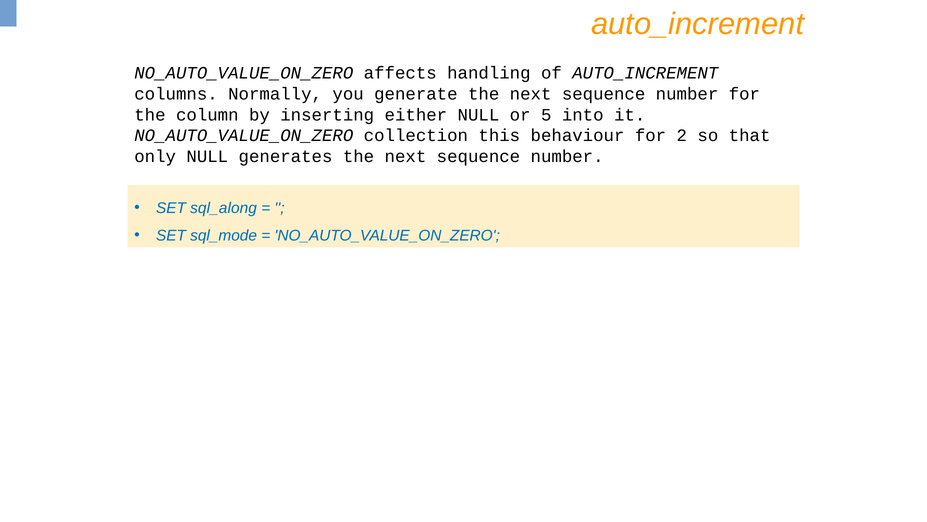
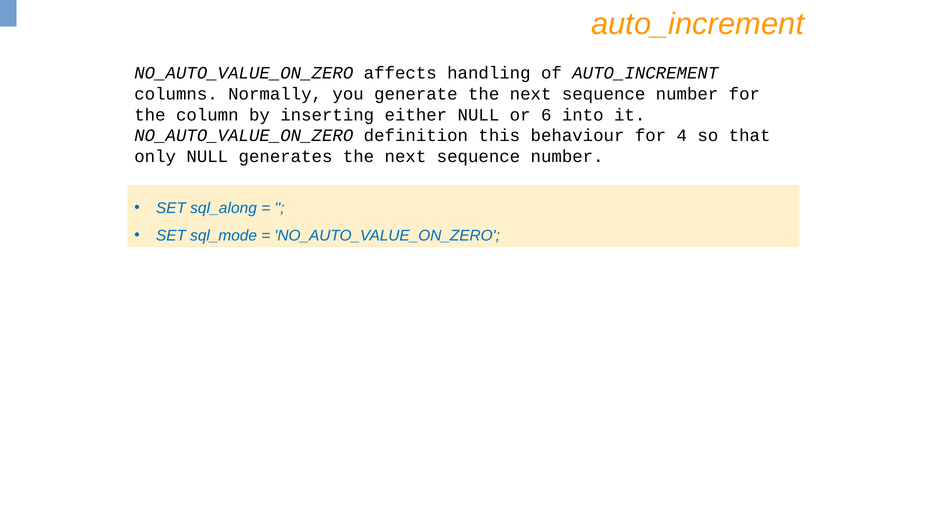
5: 5 -> 6 (546, 115)
collection: collection -> definition (416, 136)
2: 2 -> 4 (682, 136)
